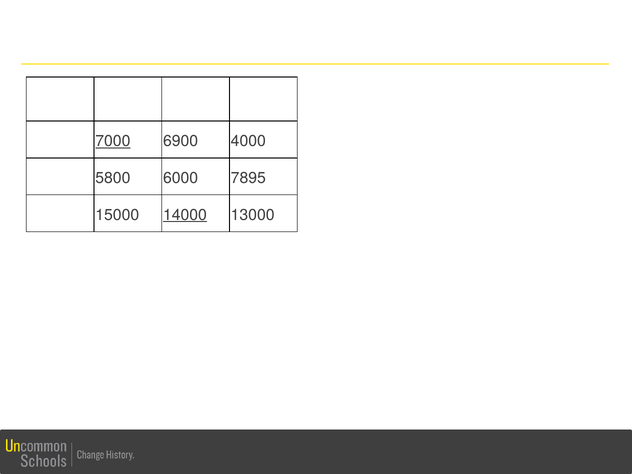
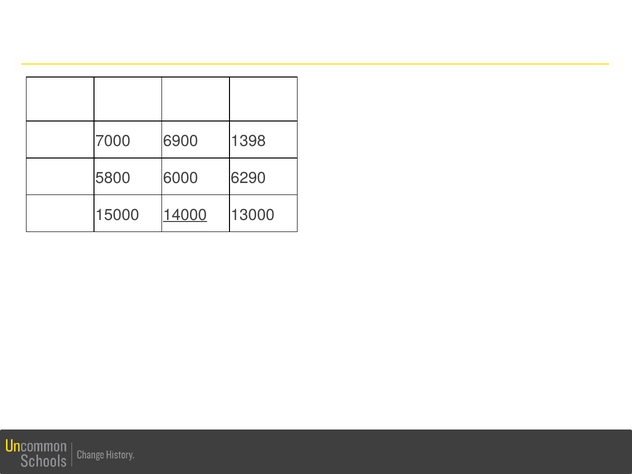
7000 underline: present -> none (113, 141)
4000: 4000 -> 1398 (248, 141)
7895: 7895 -> 6290 (248, 178)
